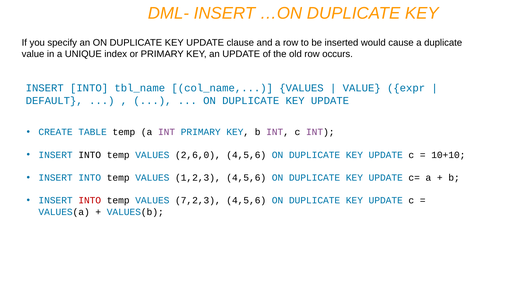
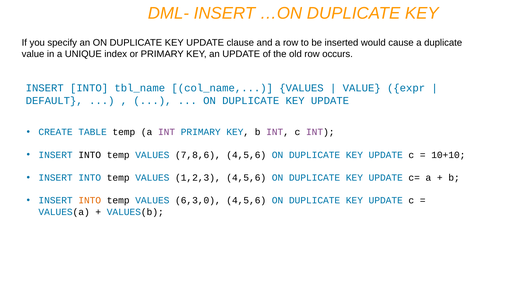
2,6,0: 2,6,0 -> 7,8,6 (198, 155)
INTO colour: red -> orange (90, 200)
7,2,3: 7,2,3 -> 6,3,0 (198, 200)
